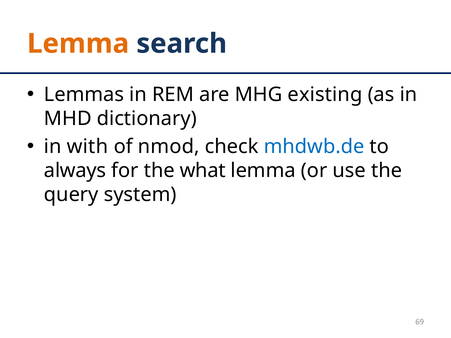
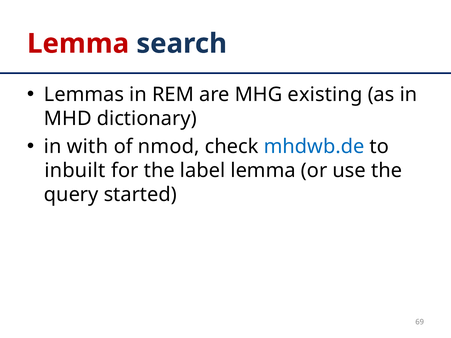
Lemma colour: orange -> red (78, 44)
always: always -> inbuilt (75, 171)
what: what -> label (203, 171)
system: system -> started (140, 195)
